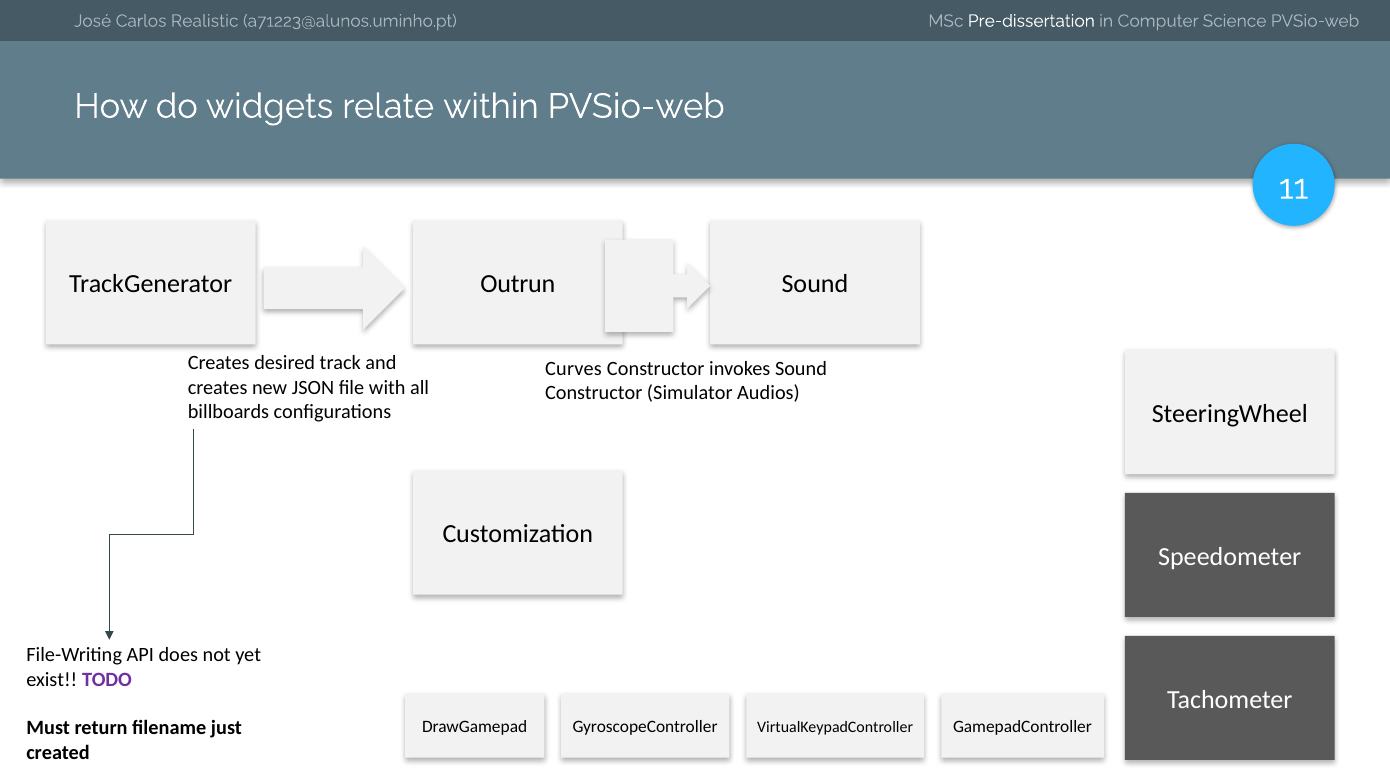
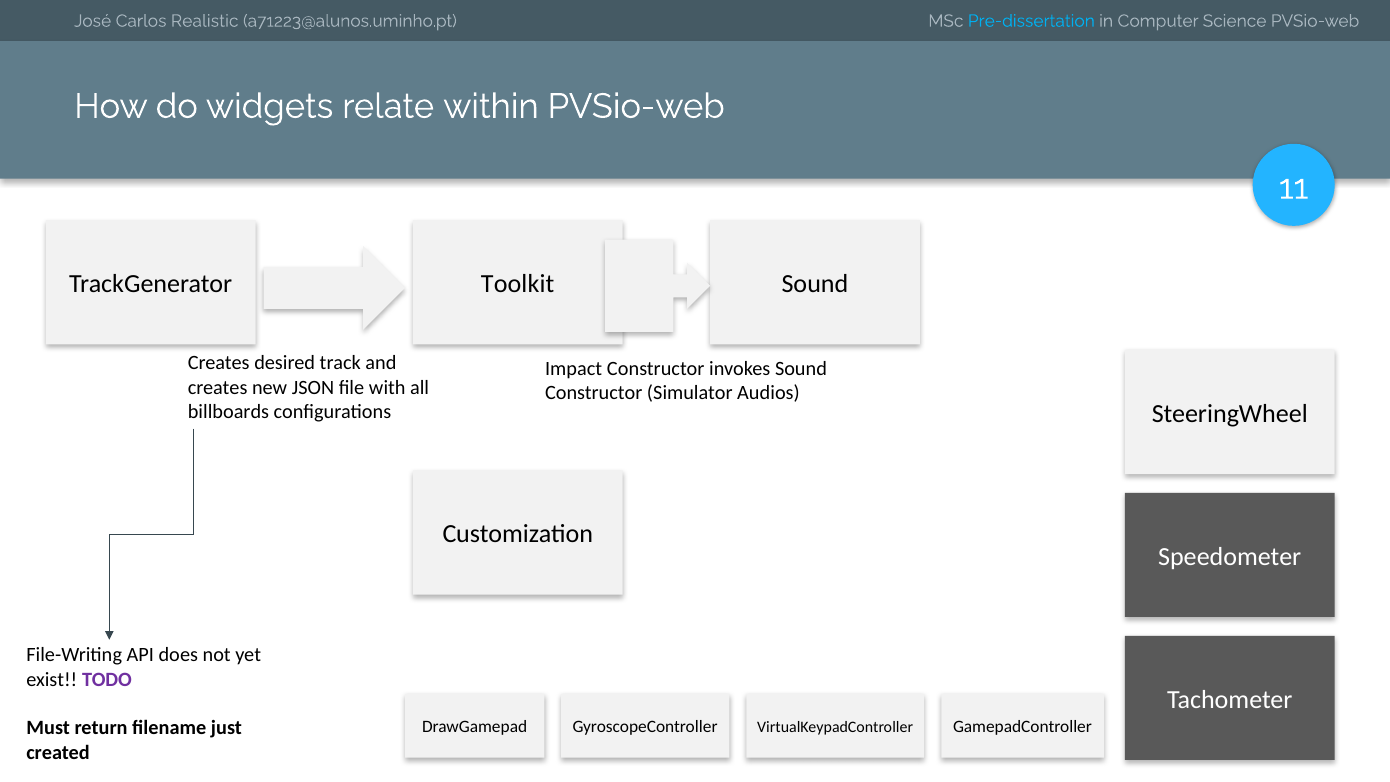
Pre-dissertation colour: white -> light blue (1031, 21)
Outrun: Outrun -> Toolkit (518, 284)
Curves: Curves -> Impact (574, 369)
